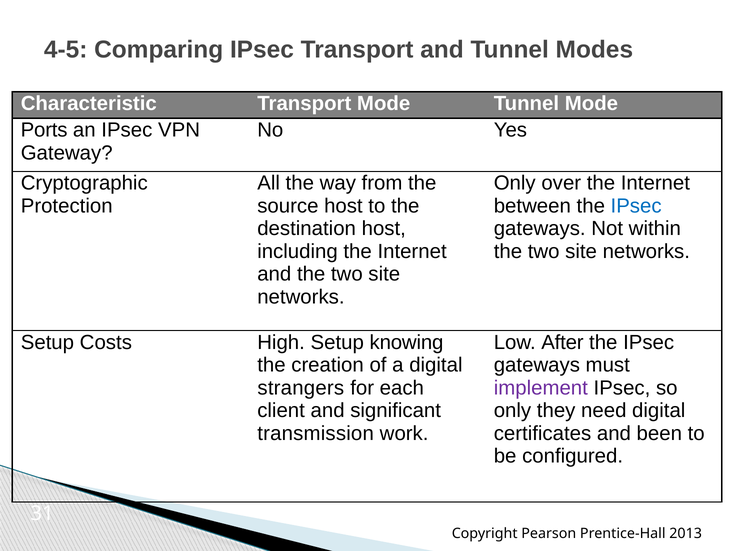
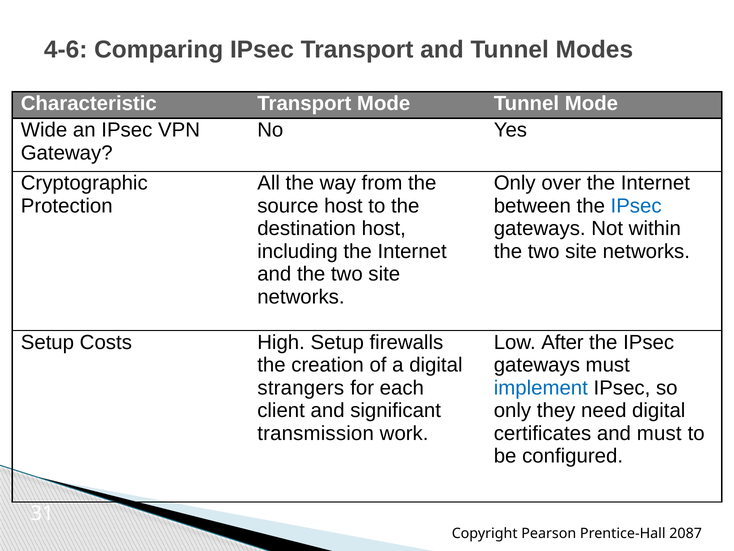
4-5: 4-5 -> 4-6 (66, 49)
Ports: Ports -> Wide (44, 130)
knowing: knowing -> firewalls (406, 342)
implement colour: purple -> blue (541, 387)
and been: been -> must (659, 433)
2013: 2013 -> 2087 (686, 533)
